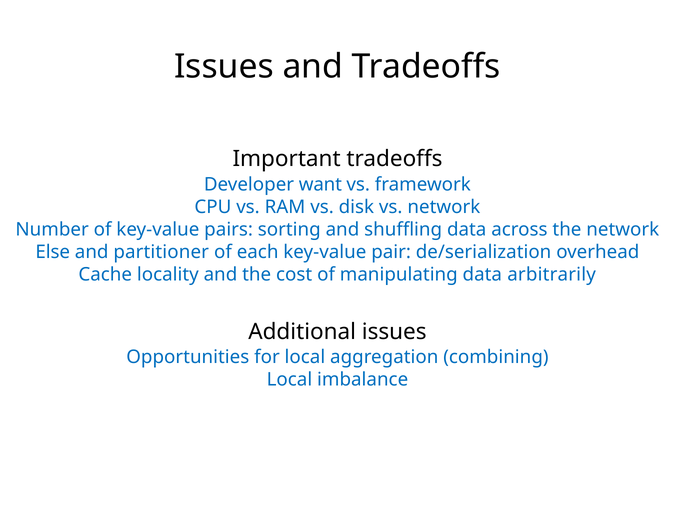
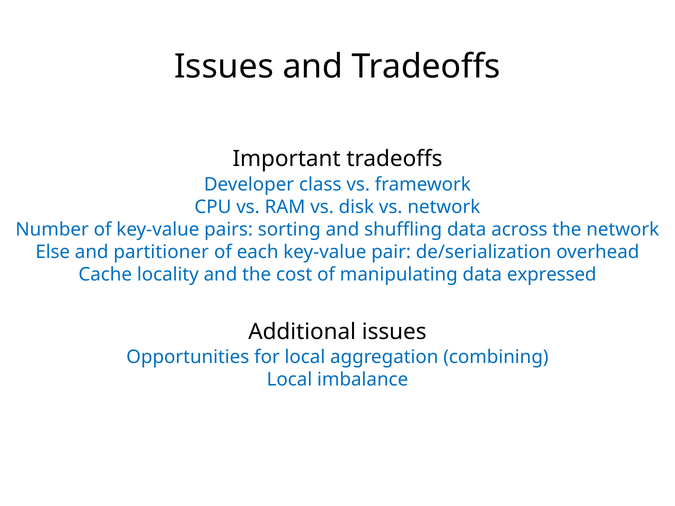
want: want -> class (320, 185)
arbitrarily: arbitrarily -> expressed (552, 275)
